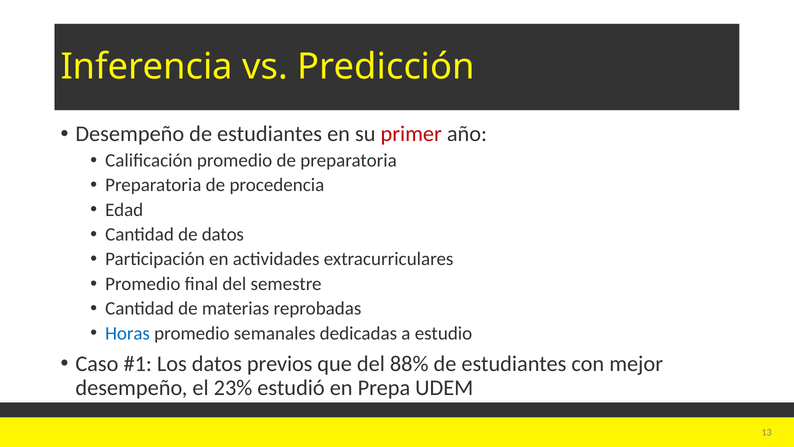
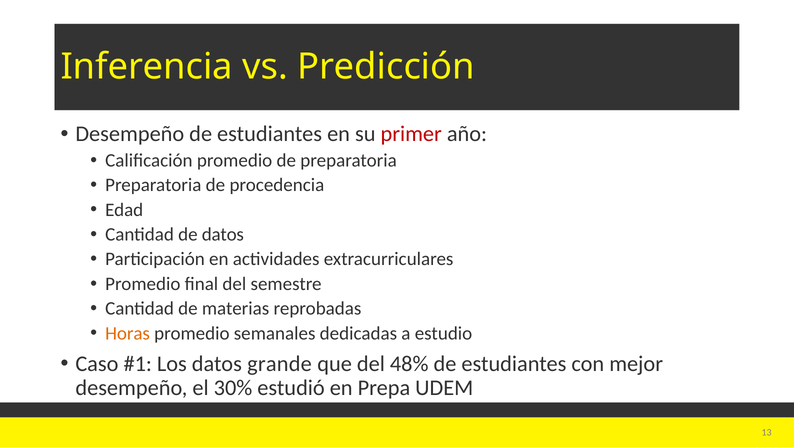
Horas colour: blue -> orange (128, 333)
previos: previos -> grande (279, 364)
88%: 88% -> 48% (409, 364)
23%: 23% -> 30% (233, 388)
